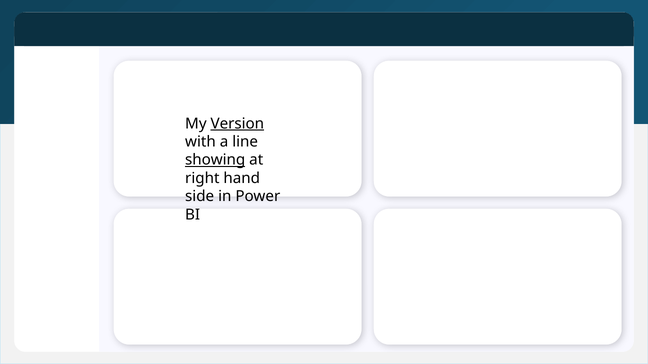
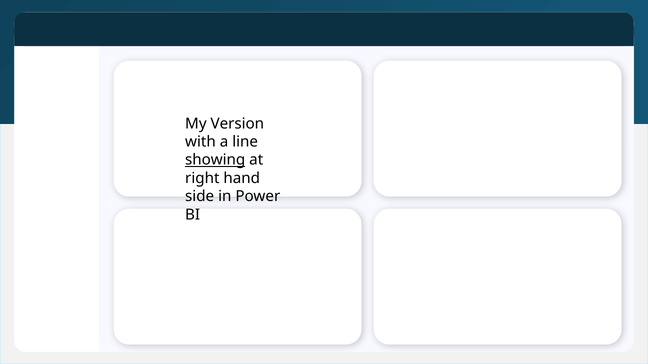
Version underline: present -> none (237, 124)
